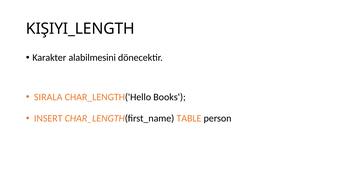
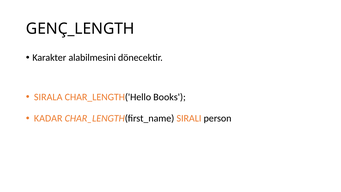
KIŞIYI_LENGTH: KIŞIYI_LENGTH -> GENÇ_LENGTH (80, 29)
INSERT: INSERT -> KADAR (48, 118)
TABLE: TABLE -> SIRALI (189, 118)
